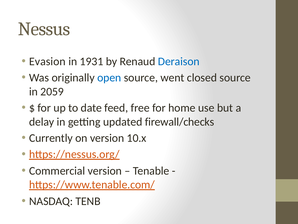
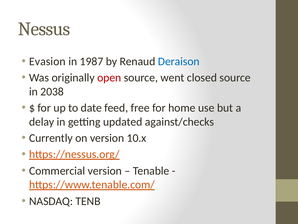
1931: 1931 -> 1987 (92, 61)
open colour: blue -> red (109, 78)
2059: 2059 -> 2038 (52, 91)
firewall/checks: firewall/checks -> against/checks (180, 122)
